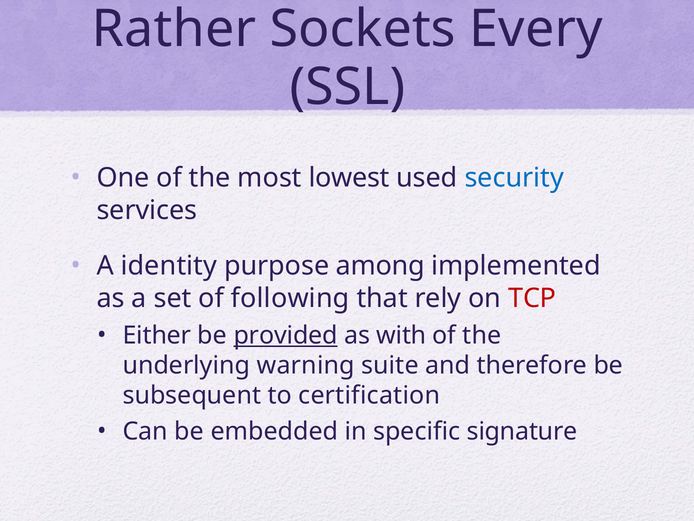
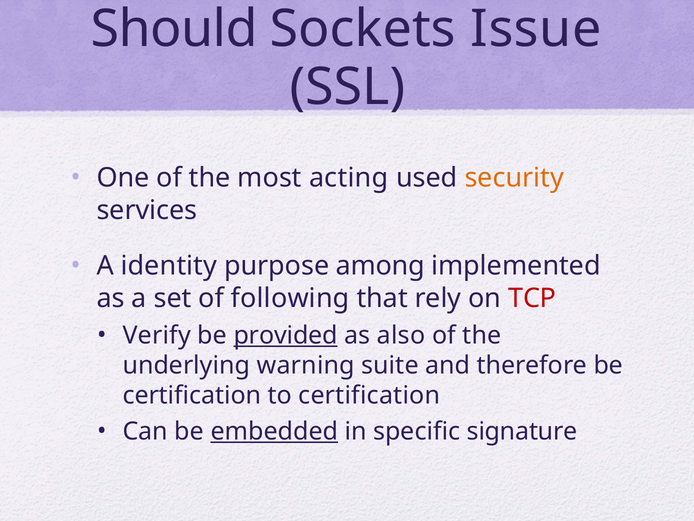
Rather: Rather -> Should (174, 29)
Every: Every -> Issue (536, 29)
lowest: lowest -> acting (349, 178)
security colour: blue -> orange (514, 178)
Either: Either -> Verify (157, 335)
with: with -> also (401, 335)
subsequent: subsequent -> certification (192, 395)
embedded underline: none -> present (274, 431)
